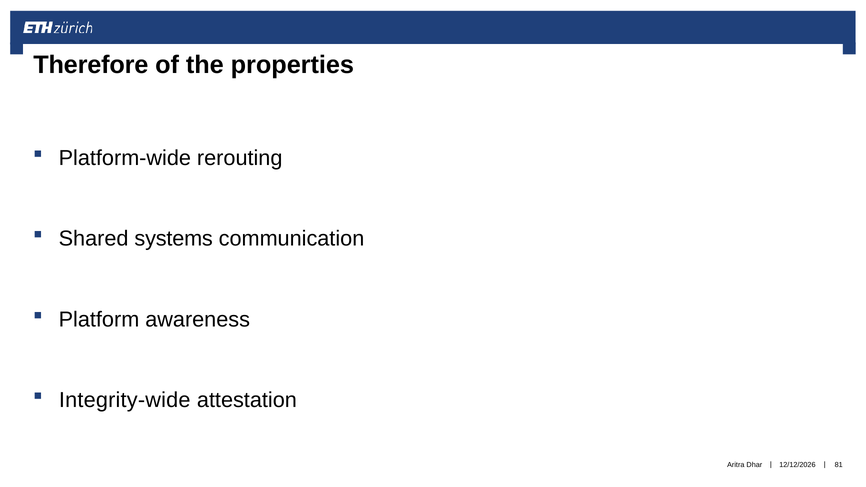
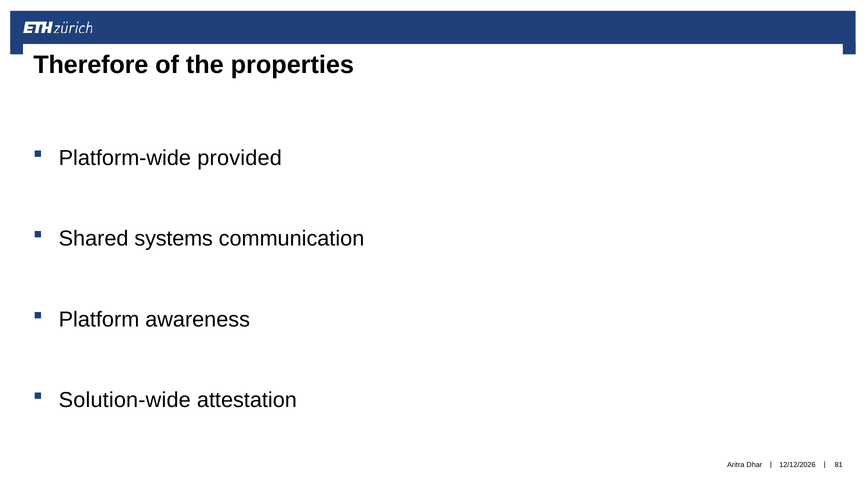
rerouting: rerouting -> provided (240, 158)
Integrity-wide: Integrity-wide -> Solution-wide (125, 400)
